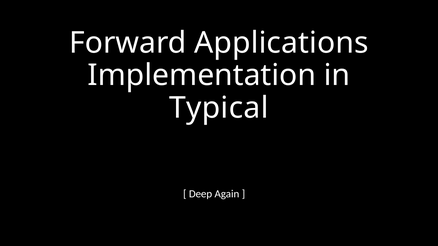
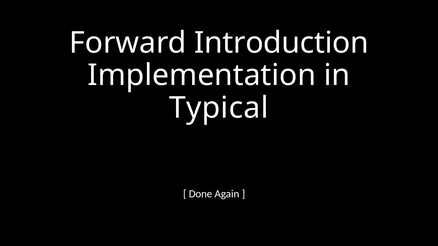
Applications: Applications -> Introduction (282, 43)
Deep: Deep -> Done (201, 194)
